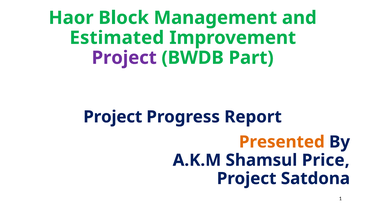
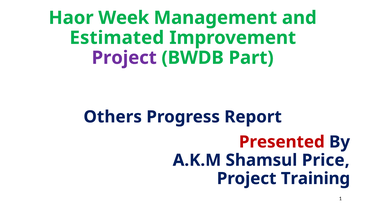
Block: Block -> Week (124, 18)
Project: Project -> Others (113, 117)
Presented colour: orange -> red (282, 142)
Satdona: Satdona -> Training (315, 179)
